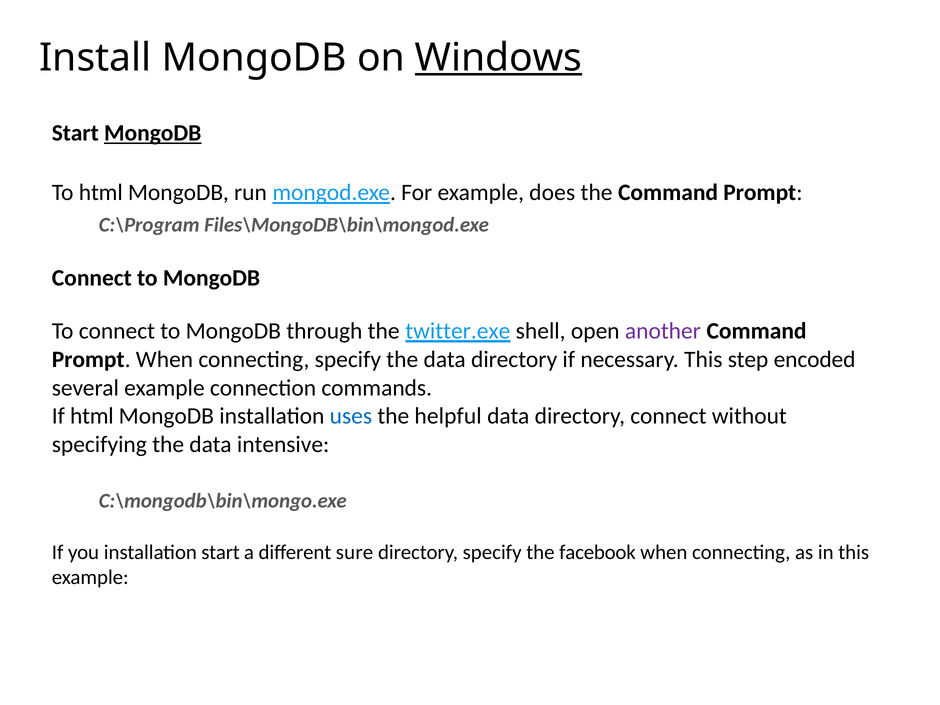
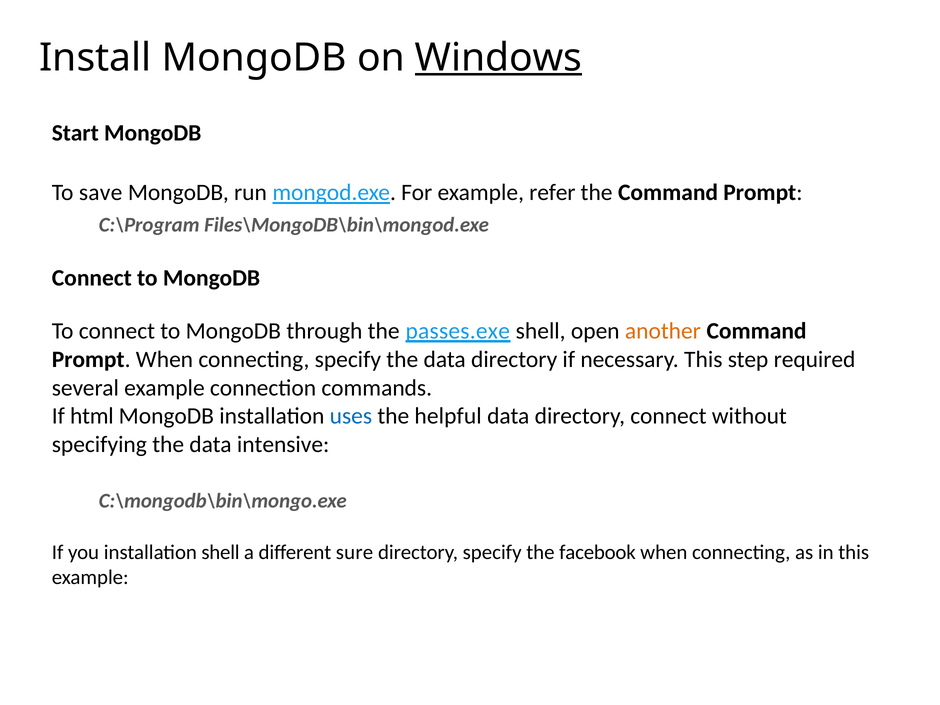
MongoDB underline: present -> none (153, 133)
To html: html -> save (101, 193)
does: does -> refer (552, 193)
twitter.exe: twitter.exe -> passes.exe (458, 331)
another colour: purple -> orange (663, 331)
encoded: encoded -> required (815, 360)
installation start: start -> shell (221, 552)
